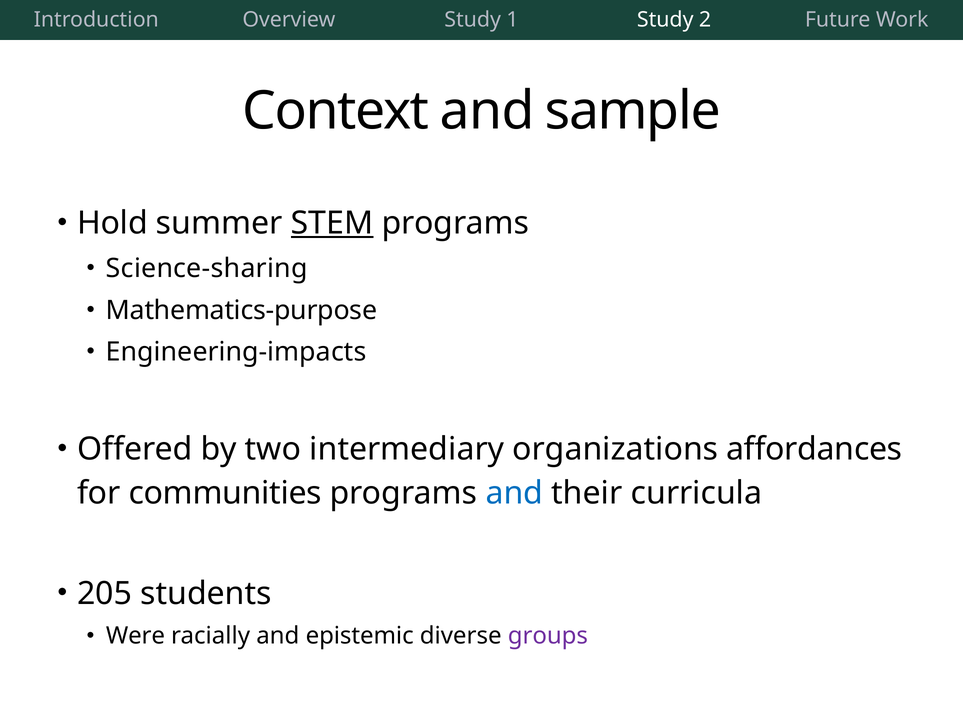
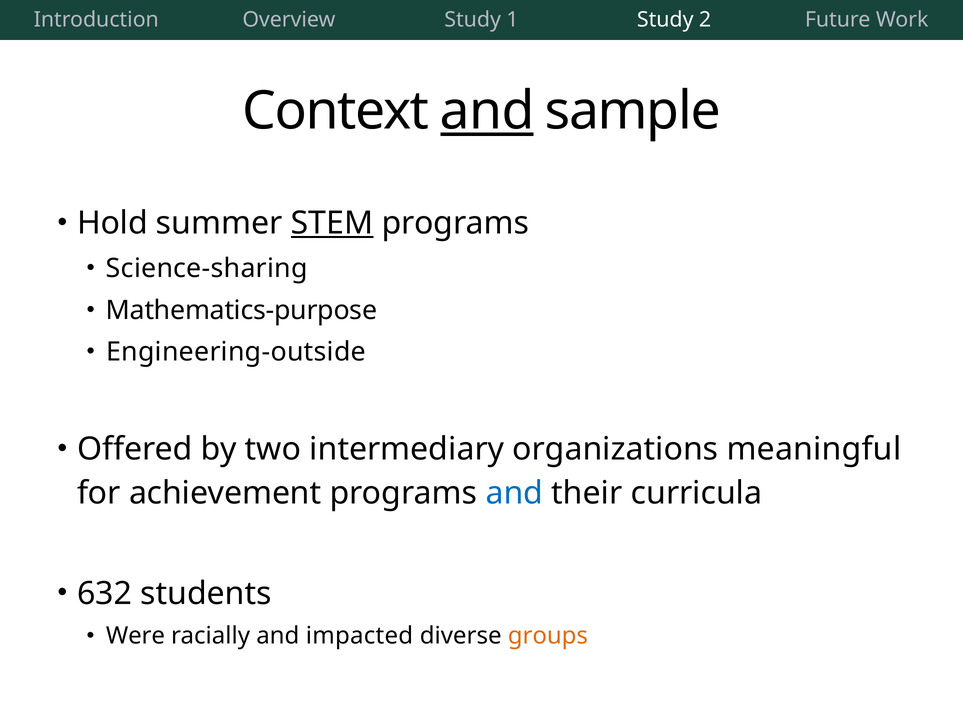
and underline: none -> present (487, 111)
Engineering-impacts: Engineering-impacts -> Engineering-outside (236, 352)
affordances: affordances -> meaningful (814, 449)
communities: communities -> achievement (225, 493)
205: 205 -> 632 (105, 594)
epistemic: epistemic -> impacted (359, 636)
groups colour: purple -> orange (548, 636)
